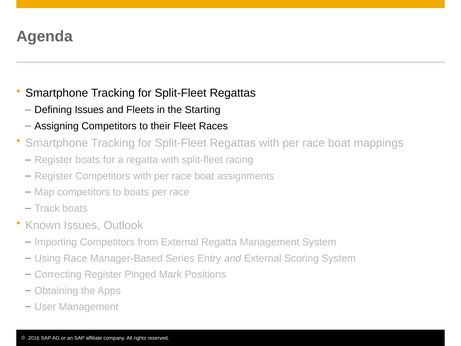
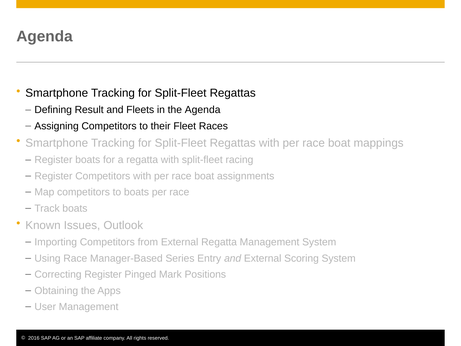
Defining Issues: Issues -> Result (89, 110)
the Starting: Starting -> Agenda (203, 110)
